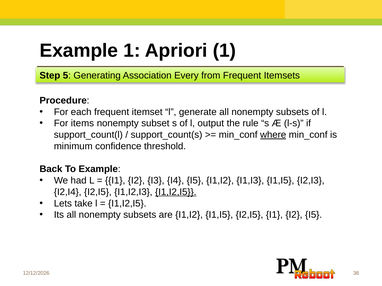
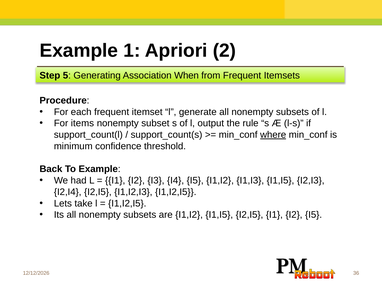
Apriori 1: 1 -> 2 (224, 51)
Every: Every -> When (186, 76)
I1,I2,I5 underline: present -> none (176, 192)
